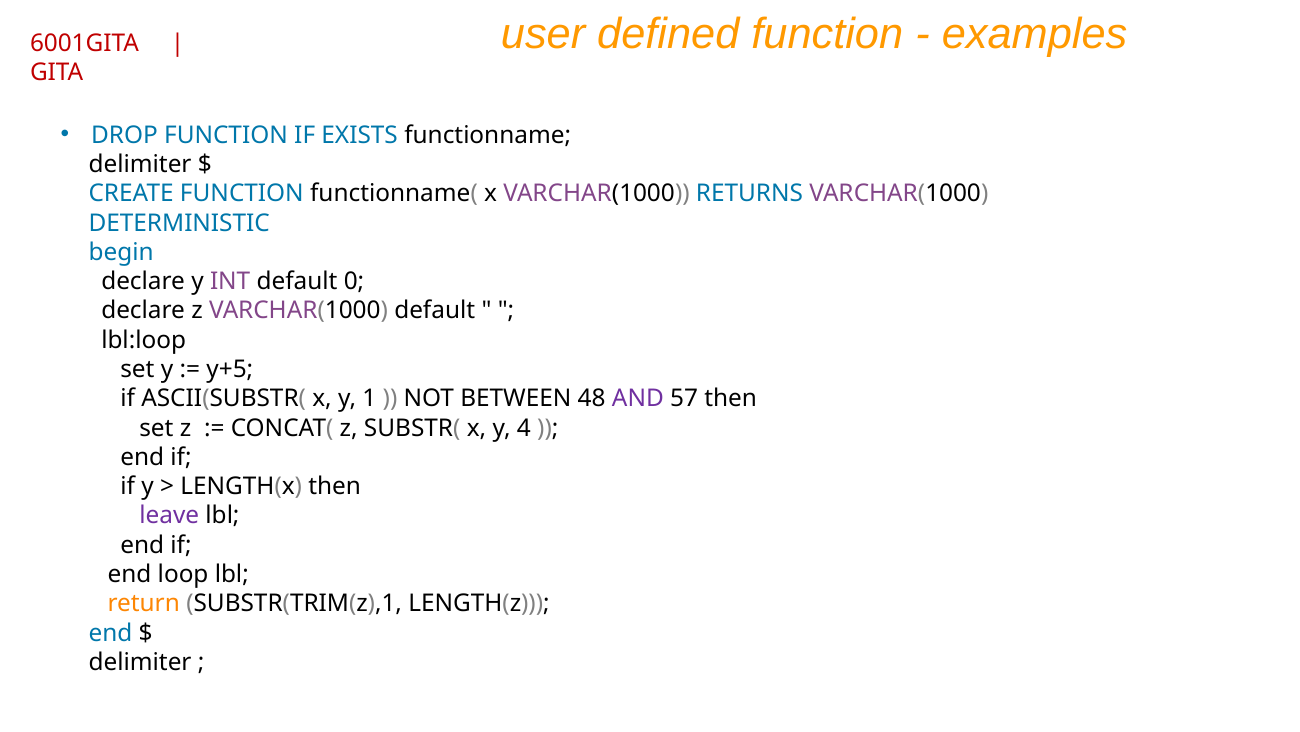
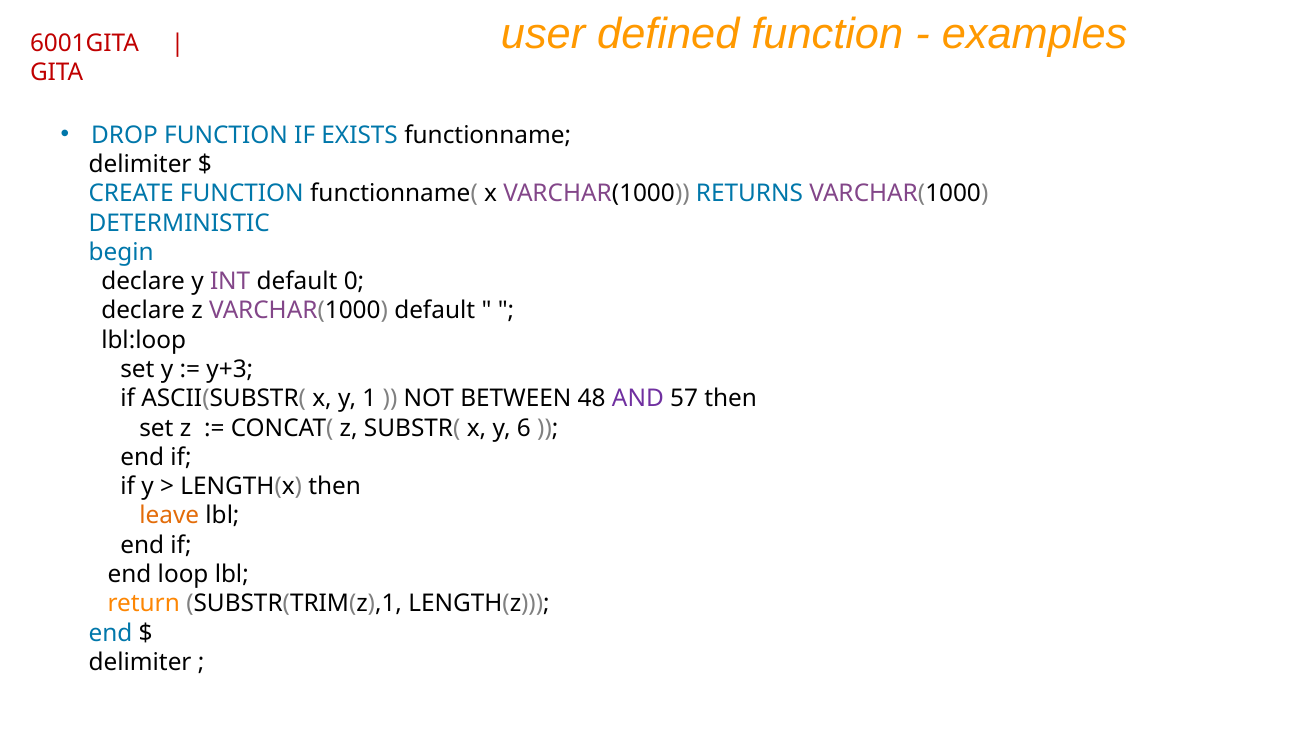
y+5: y+5 -> y+3 (230, 369)
4: 4 -> 6 (524, 428)
leave colour: purple -> orange (169, 515)
